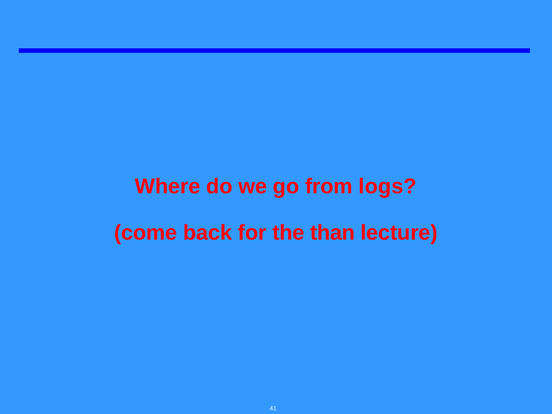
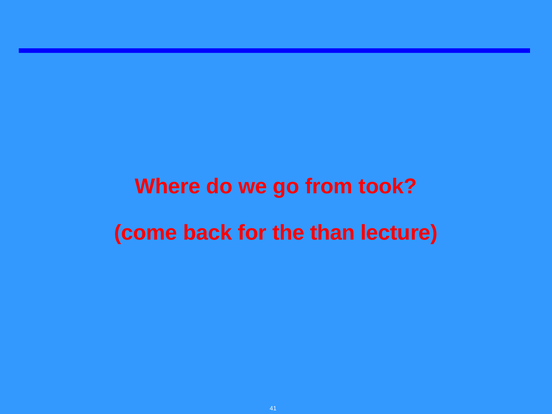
logs: logs -> took (388, 186)
